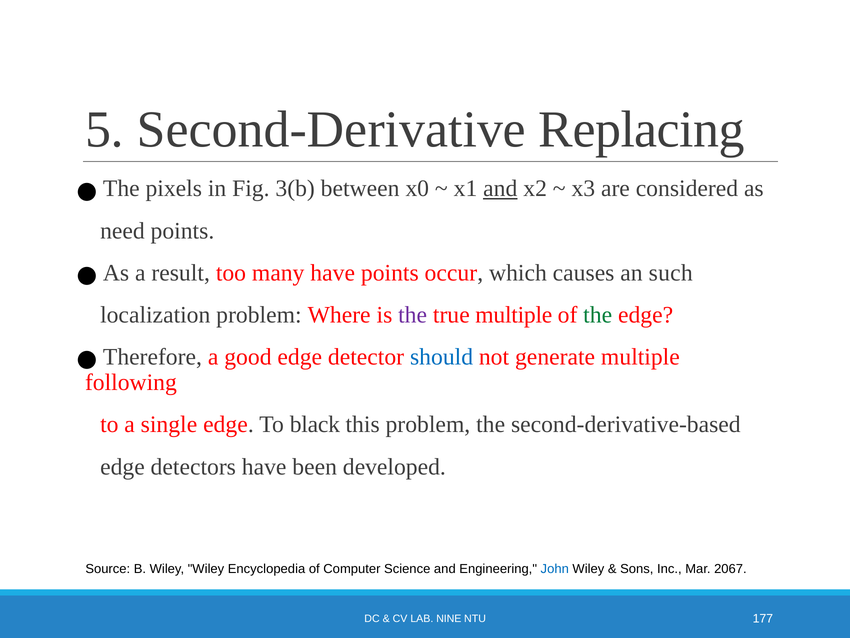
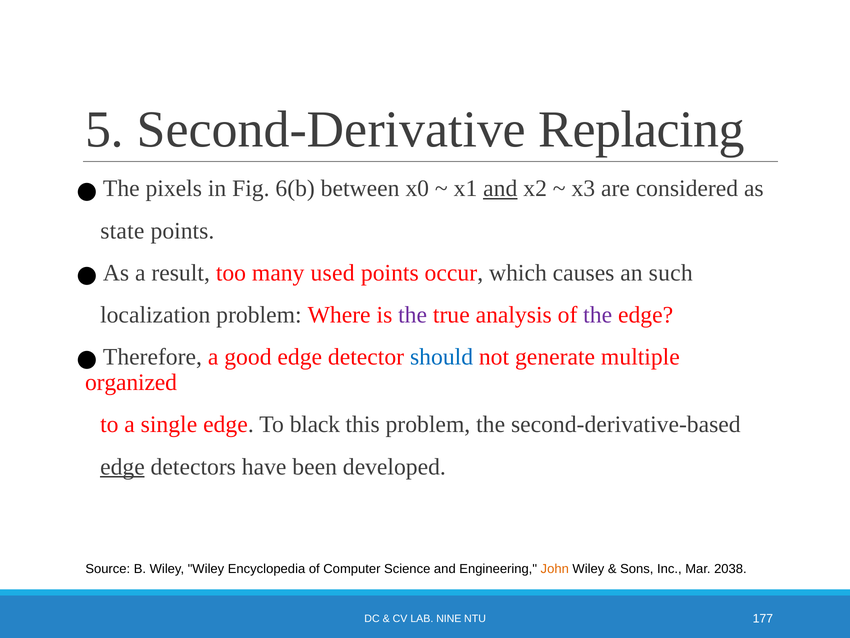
3(b: 3(b -> 6(b (295, 188)
need: need -> state (122, 231)
many have: have -> used (333, 273)
true multiple: multiple -> analysis (514, 315)
the colour: green -> purple (598, 315)
following: following -> organized (131, 382)
edge underline: none -> present (122, 466)
John colour: blue -> orange (555, 569)
2067: 2067 -> 2038 (730, 569)
